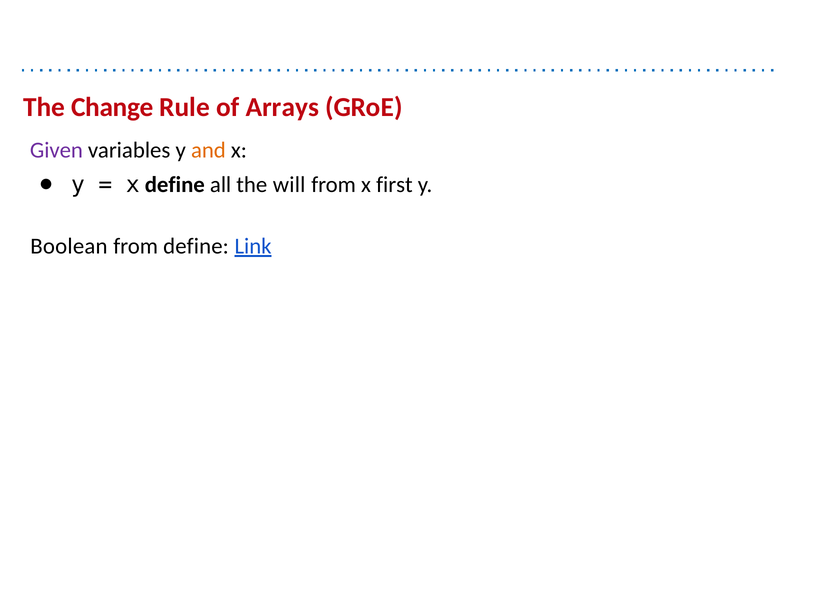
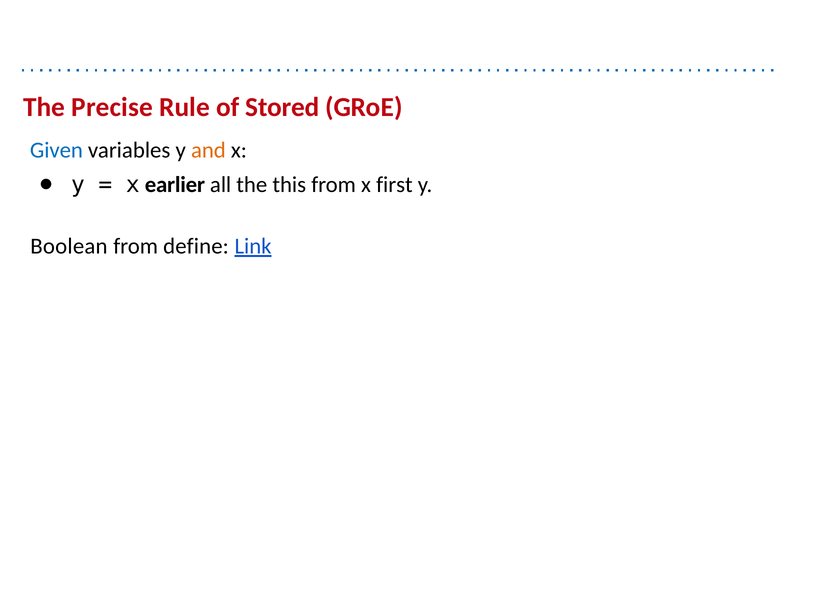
Change: Change -> Precise (112, 107)
Arrays: Arrays -> Stored (282, 107)
Given colour: purple -> blue (56, 150)
x define: define -> earlier (175, 185)
will: will -> this (289, 185)
